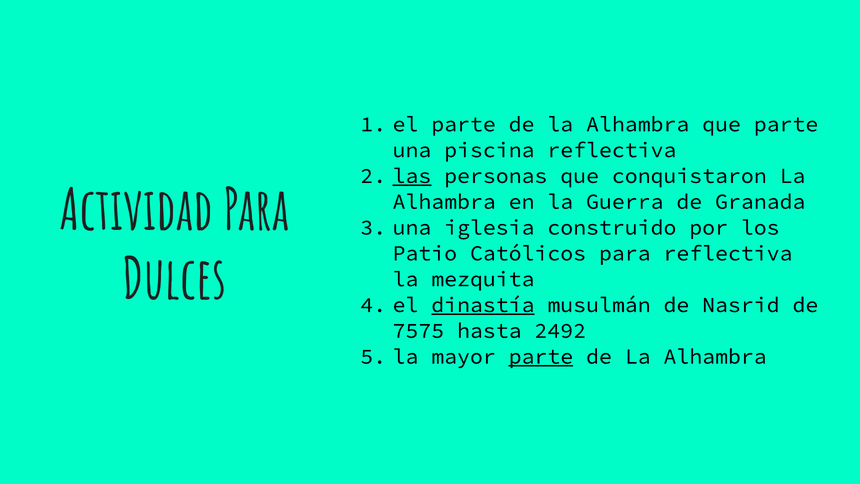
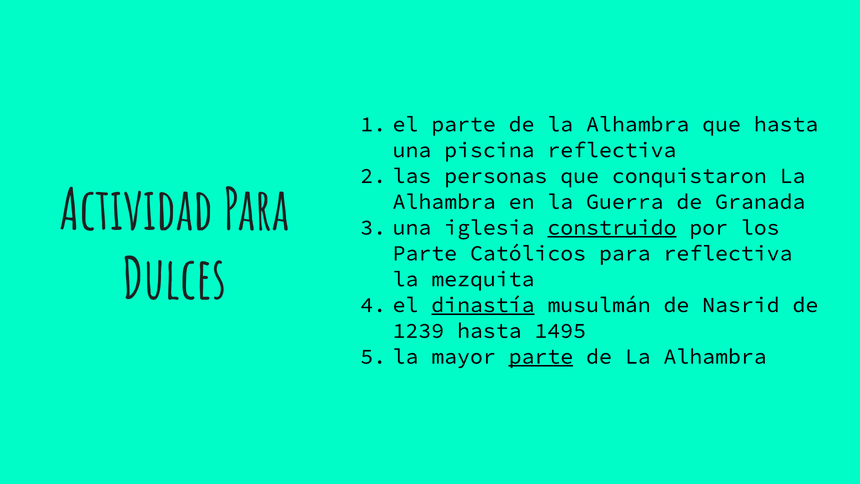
que parte: parte -> hasta (786, 124)
las underline: present -> none (412, 176)
construido underline: none -> present (612, 227)
Patio: Patio -> Parte (425, 253)
7575: 7575 -> 1239 (418, 331)
2492: 2492 -> 1495 (560, 331)
